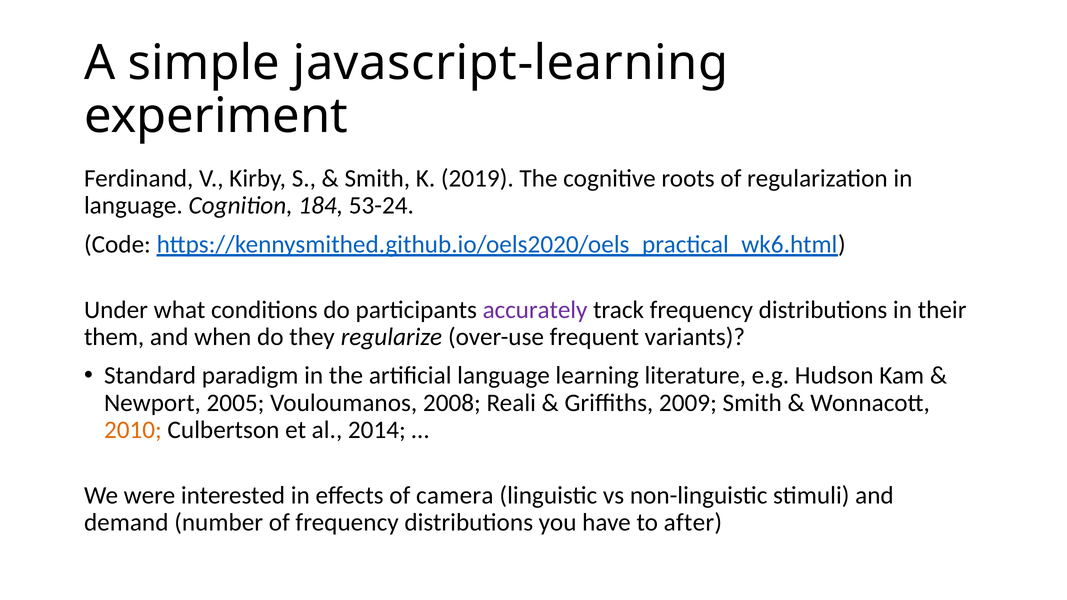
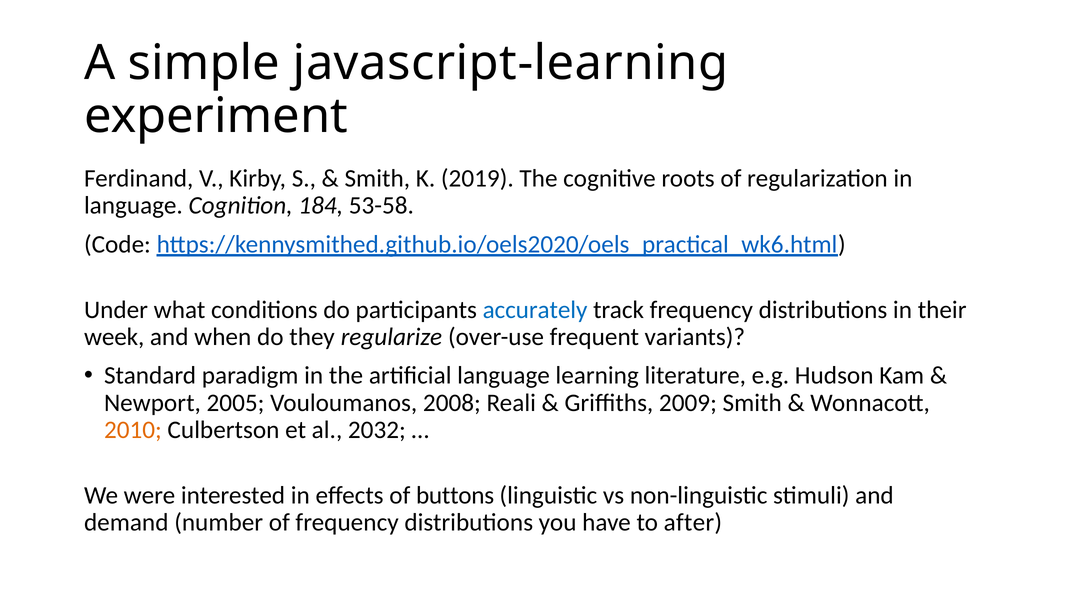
53-24: 53-24 -> 53-58 (381, 206)
accurately colour: purple -> blue (535, 310)
them: them -> week (114, 337)
2014: 2014 -> 2032 (377, 430)
camera: camera -> buttons (455, 496)
